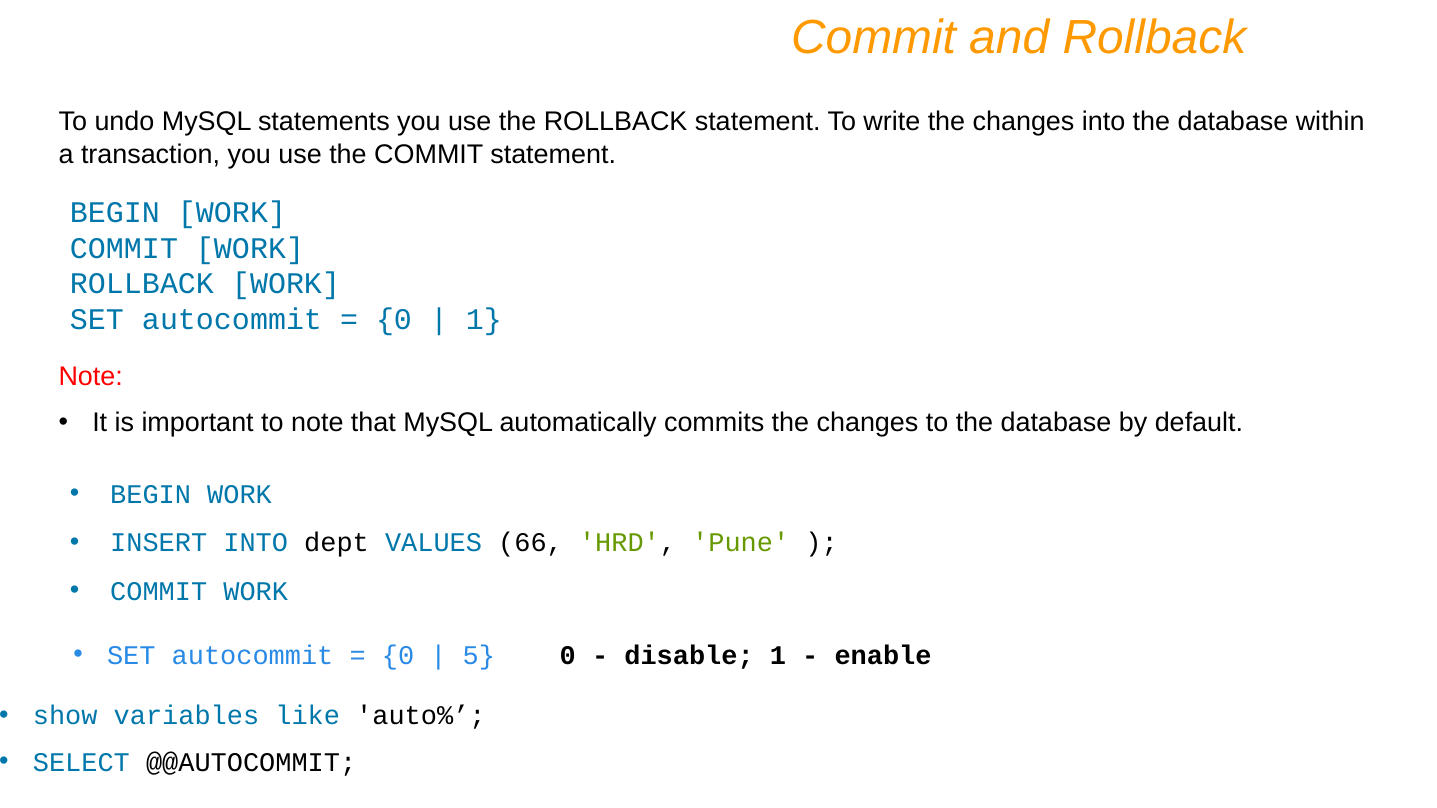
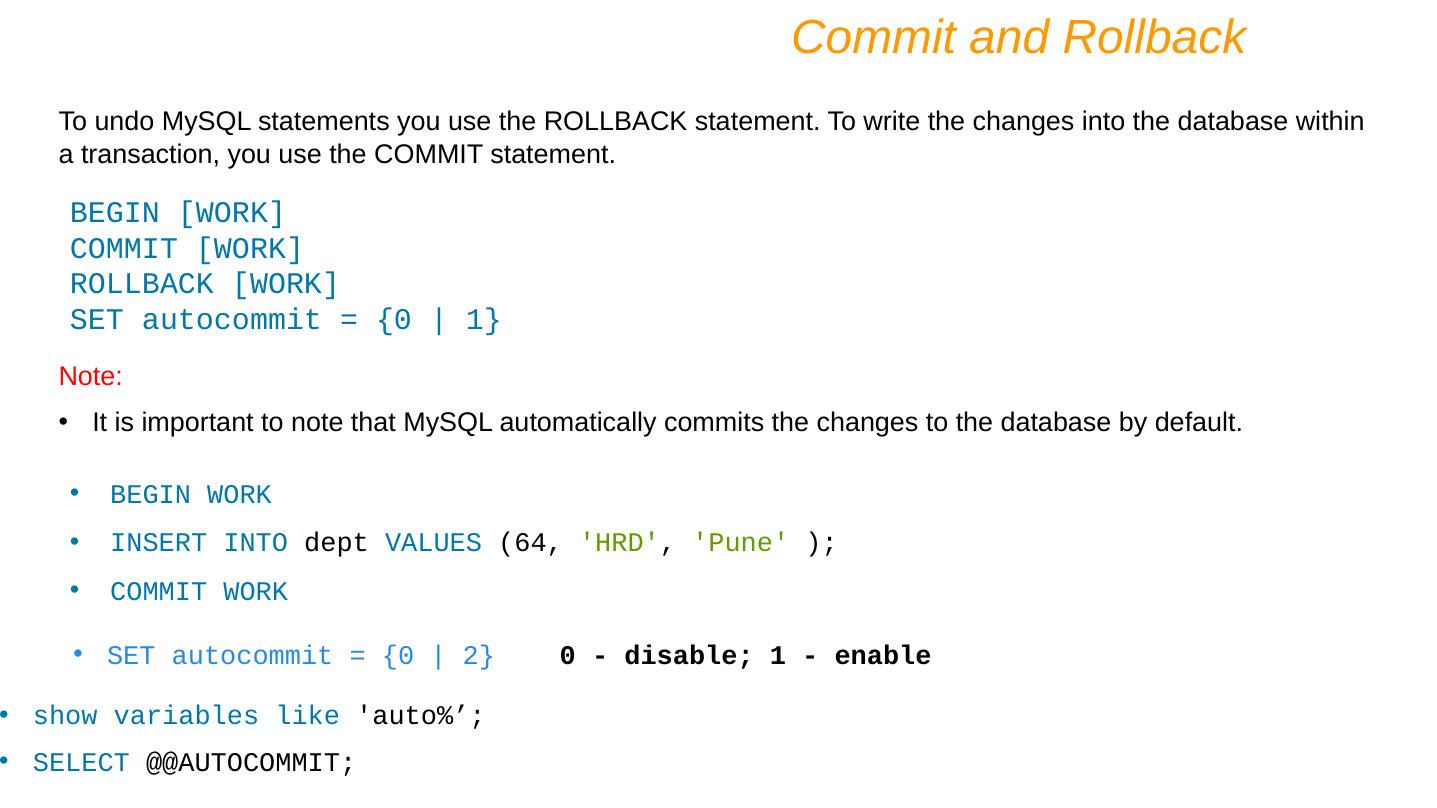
66: 66 -> 64 (531, 543)
5: 5 -> 2 (479, 656)
